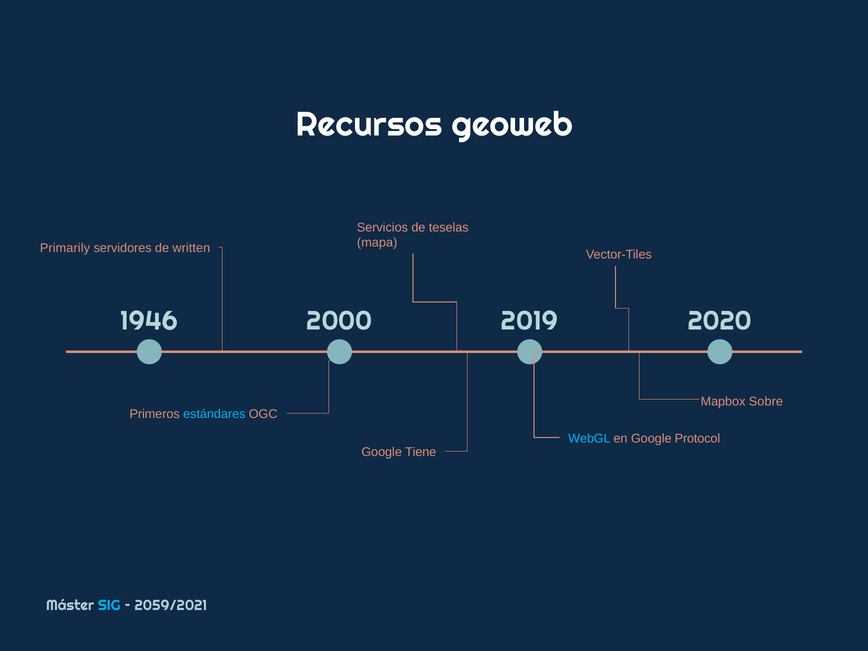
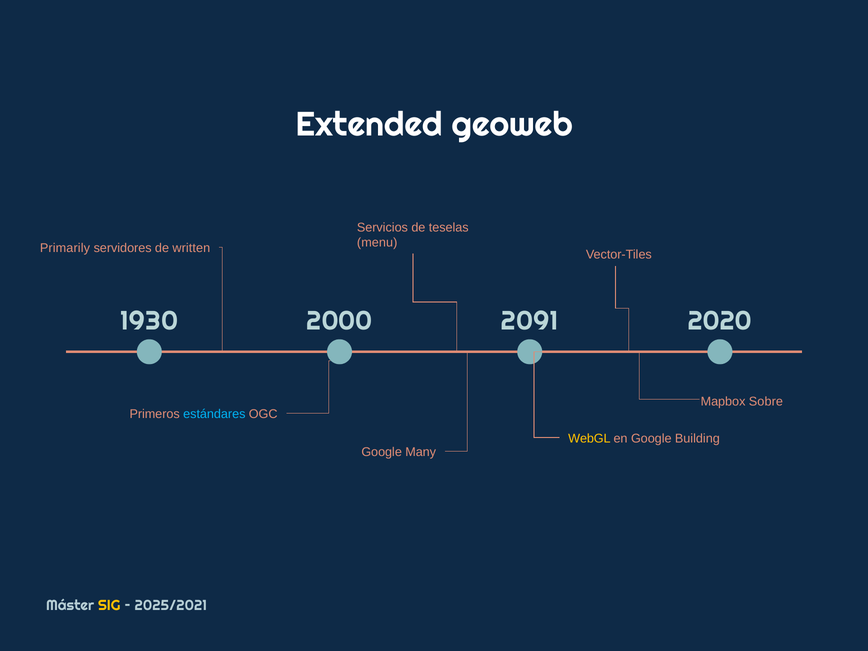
Recursos: Recursos -> Extended (369, 124)
mapa: mapa -> menu (377, 243)
1946: 1946 -> 1930 (149, 321)
2019: 2019 -> 2091 (530, 321)
WebGL colour: light blue -> yellow (589, 438)
Protocol: Protocol -> Building (697, 438)
Tiene: Tiene -> Many (421, 452)
SIG colour: light blue -> yellow (109, 605)
2059/2021: 2059/2021 -> 2025/2021 (171, 605)
